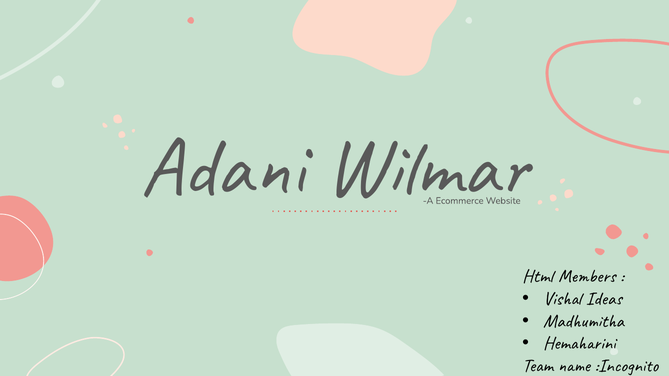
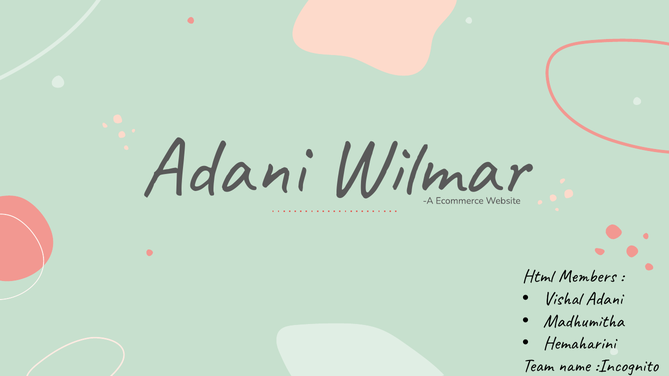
Vishal Ideas: Ideas -> Adani (604, 299)
